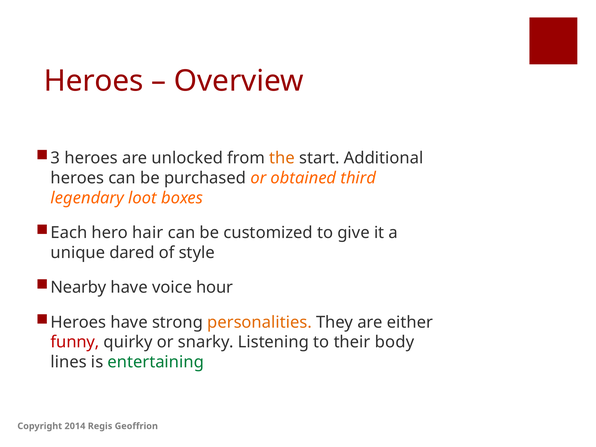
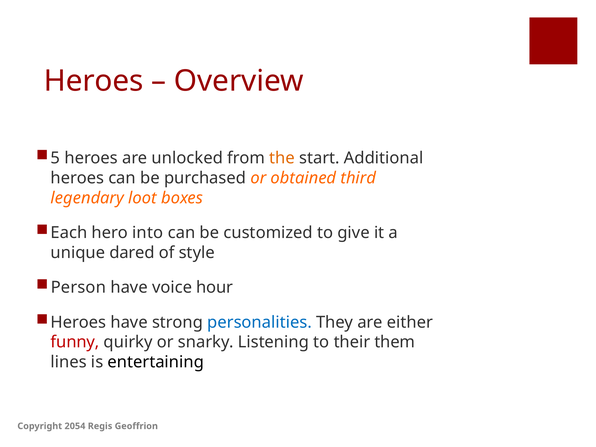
3: 3 -> 5 (55, 158)
hair: hair -> into (148, 233)
Nearby: Nearby -> Person (78, 287)
personalities colour: orange -> blue (260, 322)
body: body -> them (395, 342)
entertaining colour: green -> black (156, 362)
2014: 2014 -> 2054 (75, 426)
